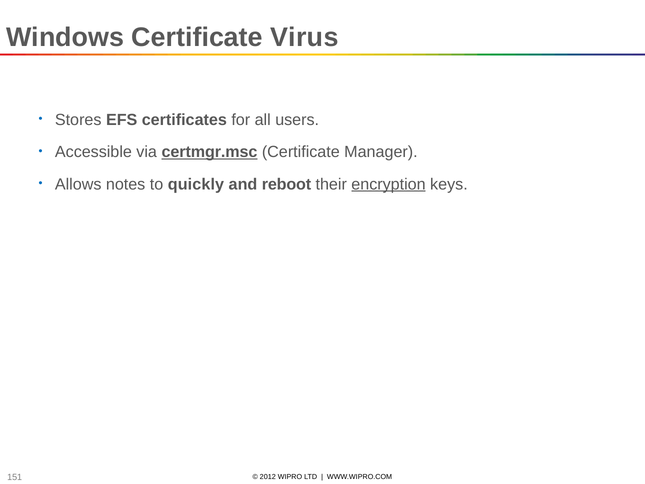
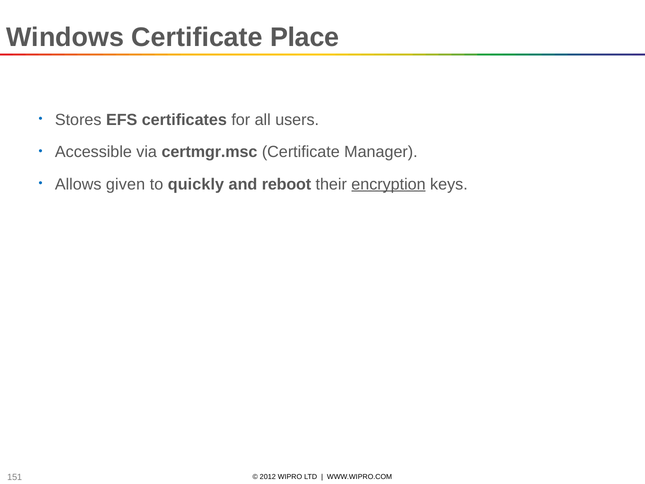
Virus: Virus -> Place (305, 37)
certmgr.msc underline: present -> none (210, 152)
notes: notes -> given (126, 184)
